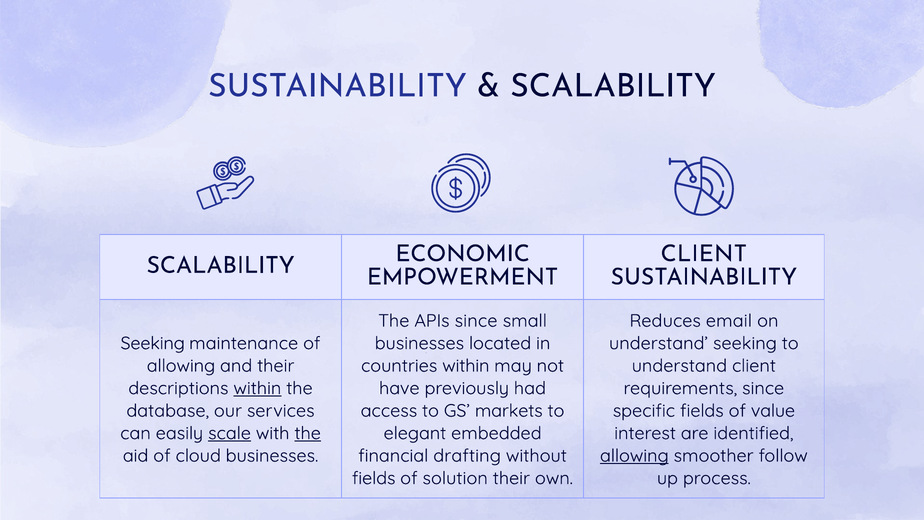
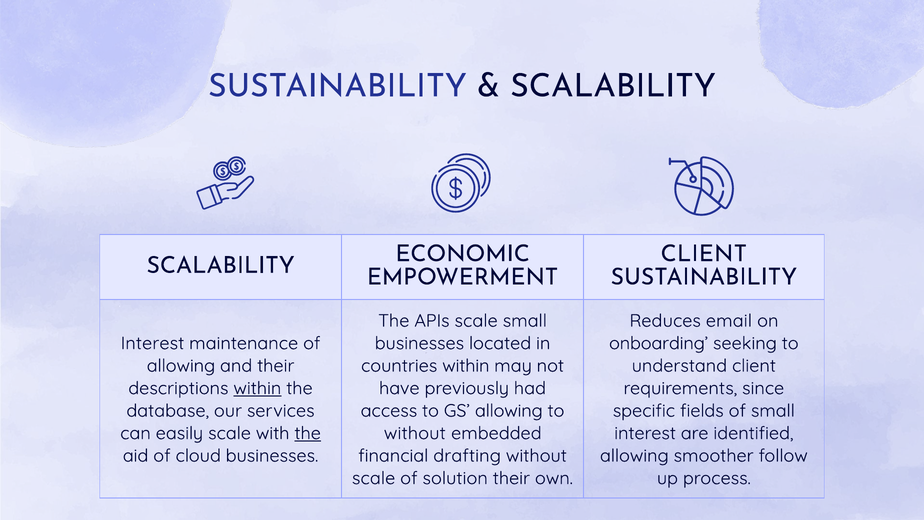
APIs since: since -> scale (476, 321)
Seeking: Seeking -> Interest (153, 343)
understand: understand -> onboarding (659, 343)
GS markets: markets -> allowing (509, 411)
of value: value -> small (773, 411)
scale underline: present -> none (230, 433)
elegant: elegant -> without (415, 433)
allowing underline: present -> none (634, 456)
fields: fields -> scale (374, 478)
